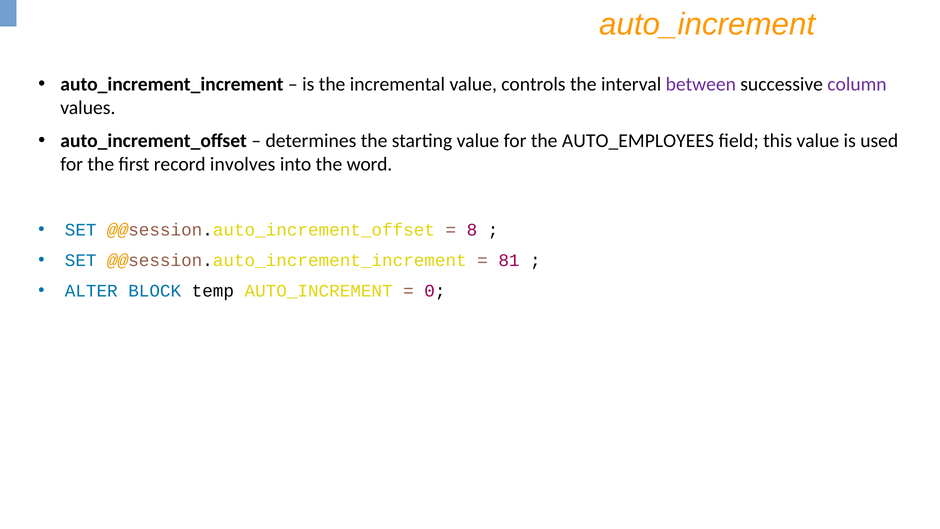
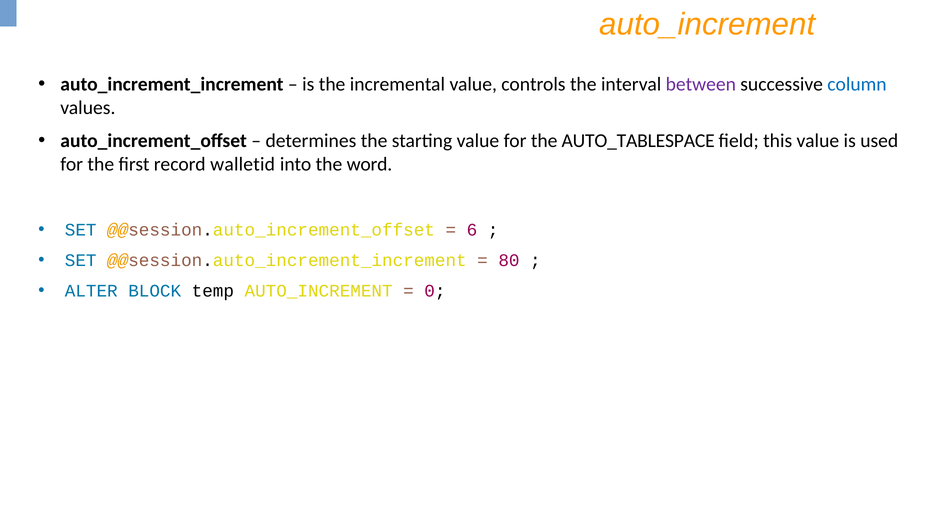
column colour: purple -> blue (857, 84)
AUTO_EMPLOYEES: AUTO_EMPLOYEES -> AUTO_TABLESPACE (638, 141)
involves: involves -> walletid (243, 164)
8: 8 -> 6 (472, 230)
81: 81 -> 80 (509, 260)
